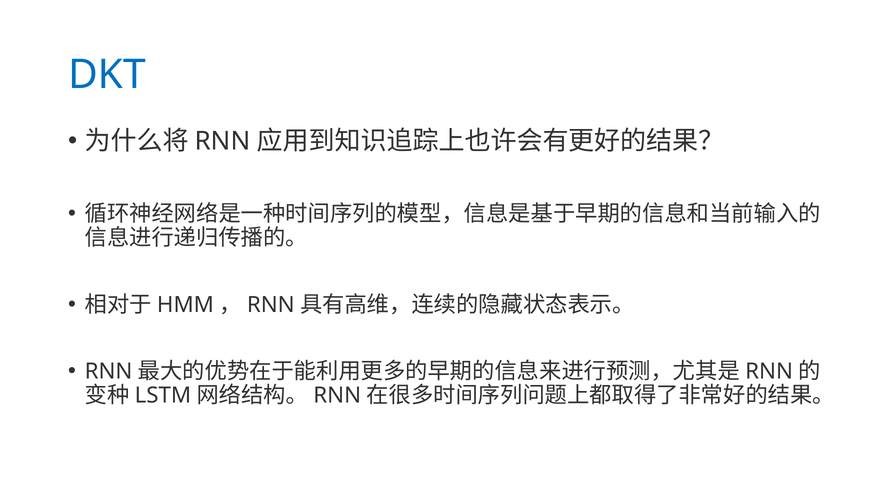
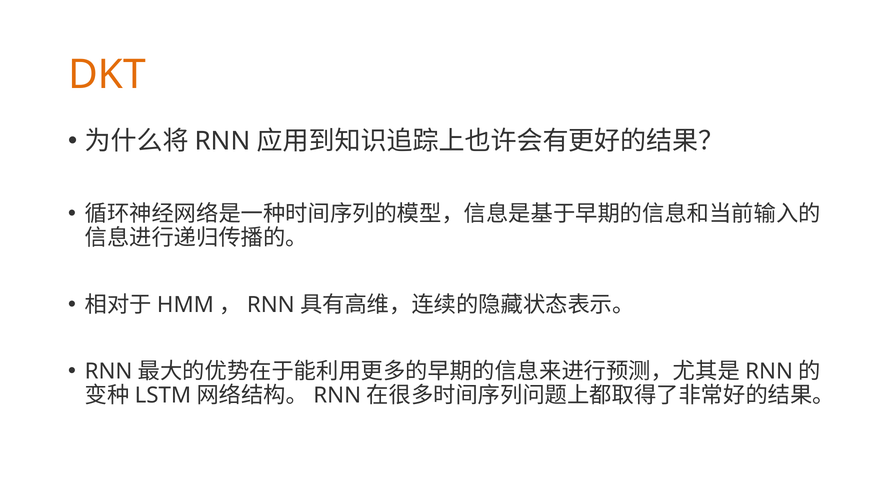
DKT colour: blue -> orange (107, 75)
